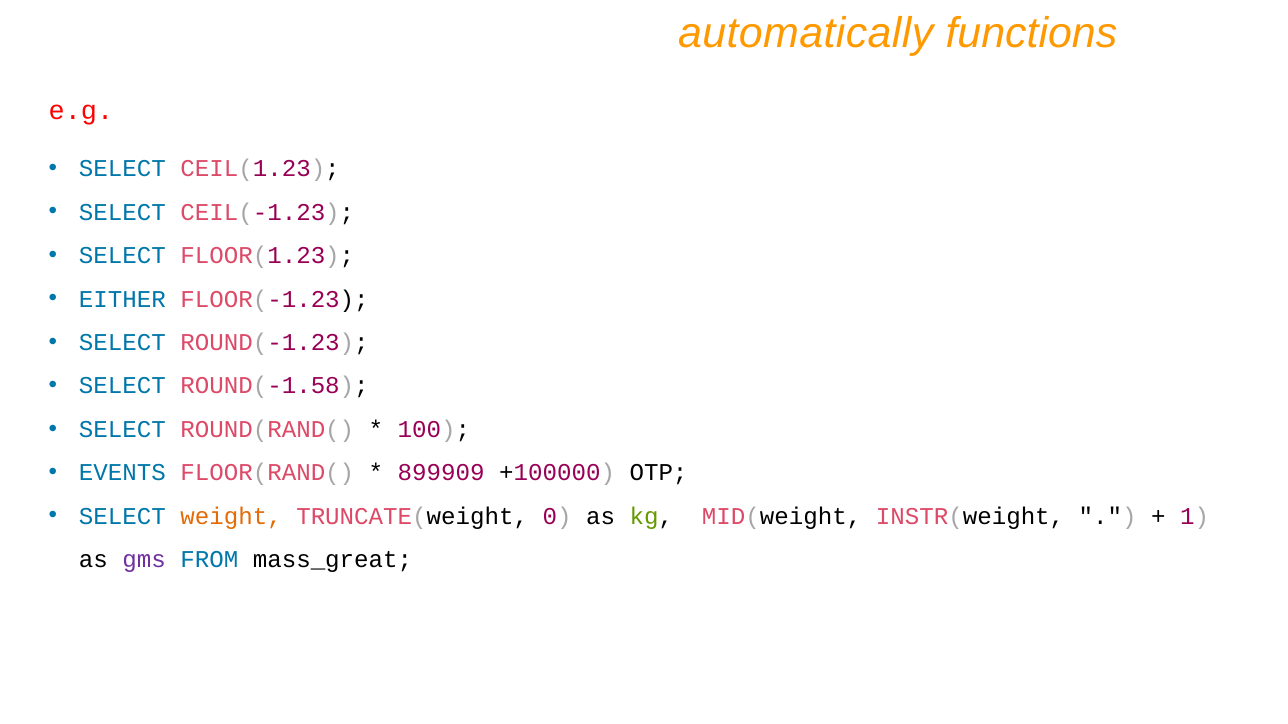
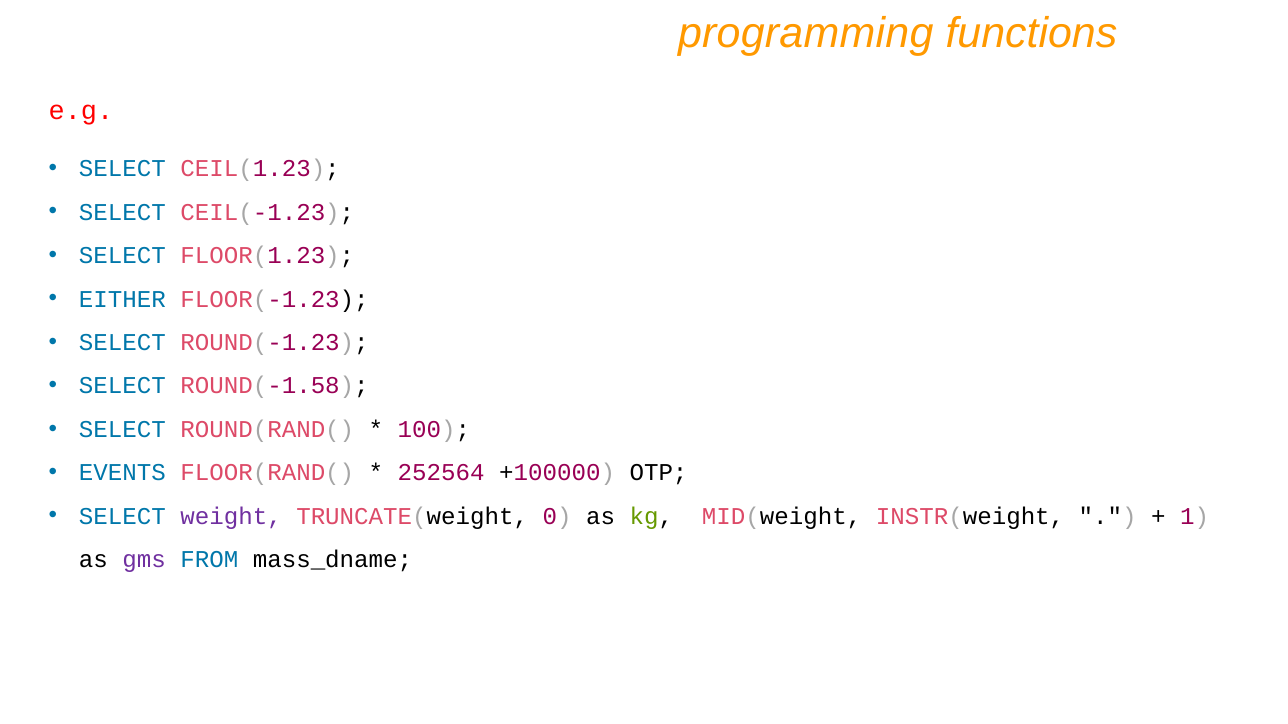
automatically: automatically -> programming (806, 34)
899909: 899909 -> 252564 (441, 473)
weight colour: orange -> purple (231, 517)
mass_great: mass_great -> mass_dname (332, 560)
